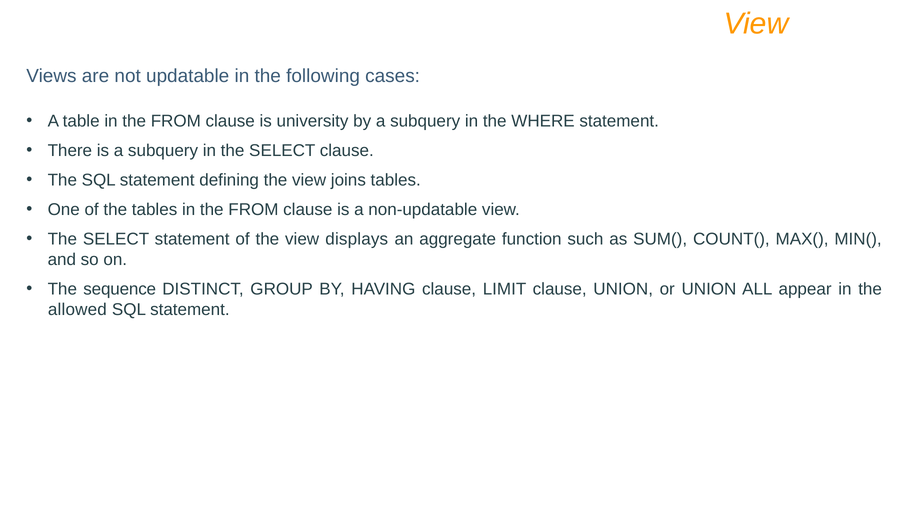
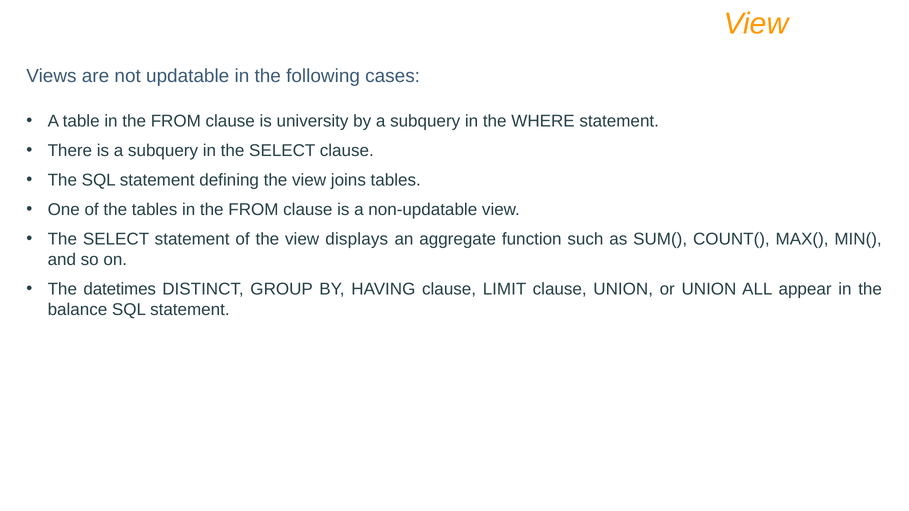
sequence: sequence -> datetimes (120, 289)
allowed: allowed -> balance (77, 310)
